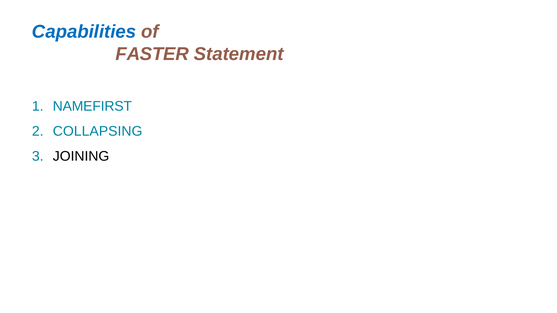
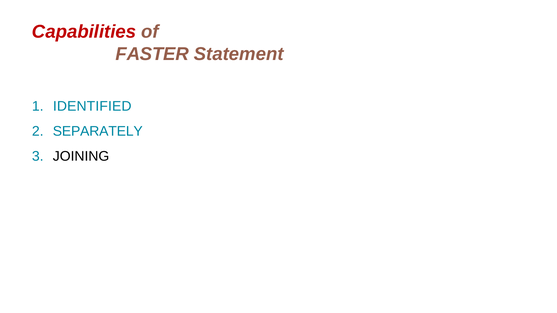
Capabilities colour: blue -> red (84, 32)
NAMEFIRST: NAMEFIRST -> IDENTIFIED (92, 106)
COLLAPSING: COLLAPSING -> SEPARATELY (98, 131)
